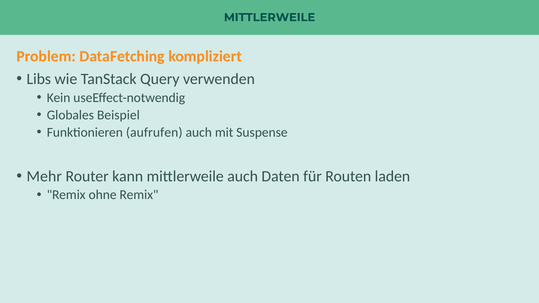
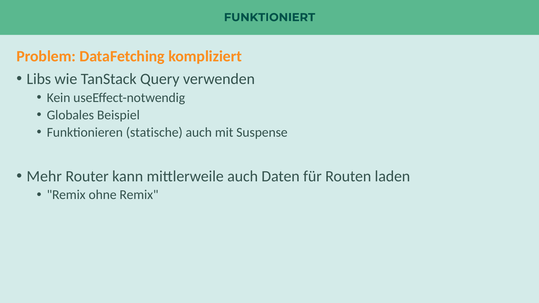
MITTLERWEILE: MITTLERWEILE -> FUNKTIONIERT (270, 17)
aufrufen: aufrufen -> statische (154, 132)
